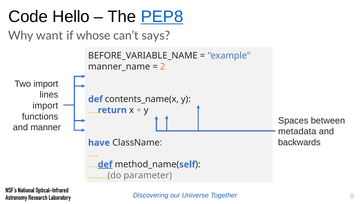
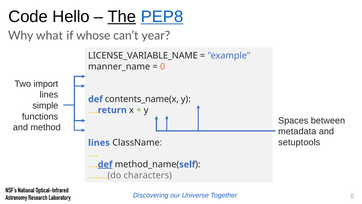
The underline: none -> present (122, 17)
want: want -> what (49, 36)
says: says -> year (156, 36)
BEFORE_VARIABLE_NAME: BEFORE_VARIABLE_NAME -> LICENSE_VARIABLE_NAME (143, 56)
2: 2 -> 0 (163, 66)
import: import -> simple (45, 105)
manner: manner -> method (46, 127)
backwards: backwards -> setuptools (299, 142)
have: have -> lines (99, 142)
parameter: parameter -> characters (148, 175)
